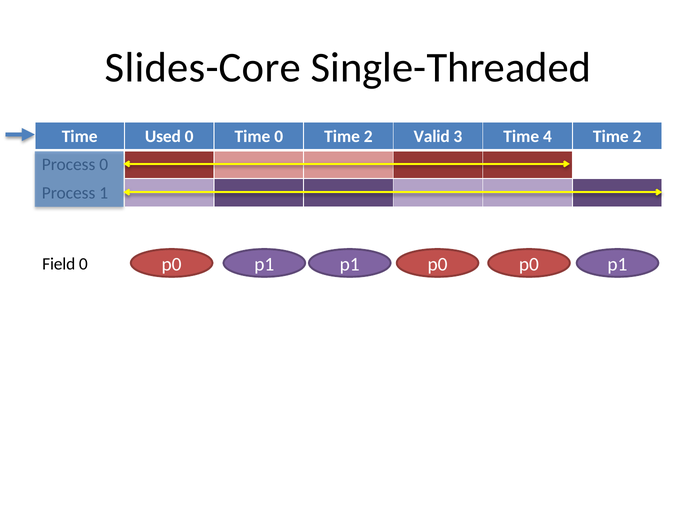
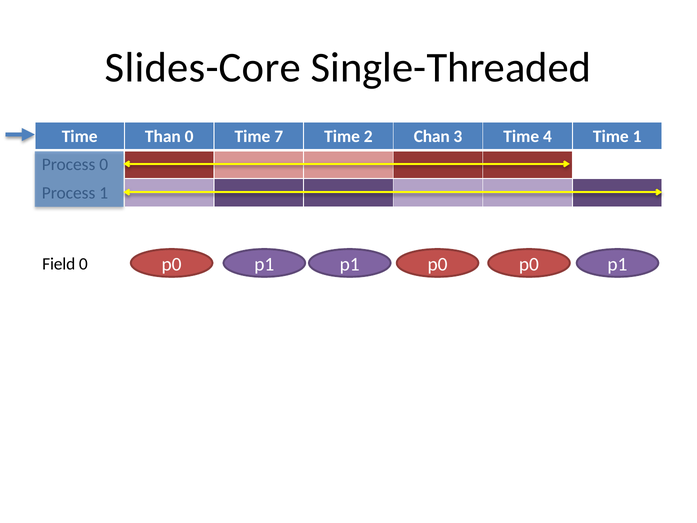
Used: Used -> Than (163, 136)
Time 0: 0 -> 7 (279, 136)
Valid: Valid -> Chan (432, 136)
4 Time 2: 2 -> 1 (637, 136)
